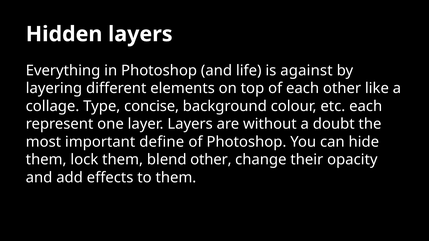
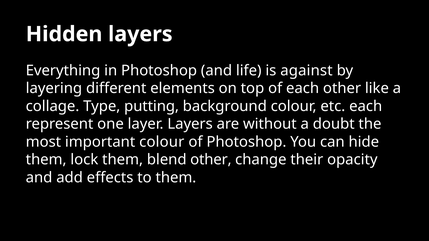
concise: concise -> putting (152, 106)
important define: define -> colour (162, 142)
